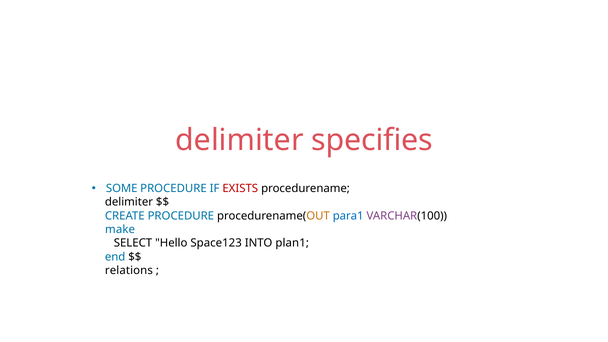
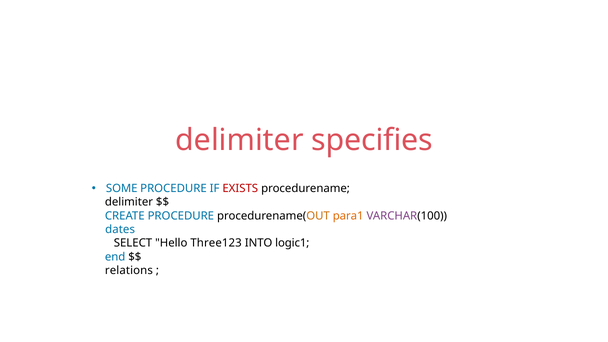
para1 colour: blue -> orange (348, 216)
make: make -> dates (120, 229)
Space123: Space123 -> Three123 (216, 243)
plan1: plan1 -> logic1 (292, 243)
